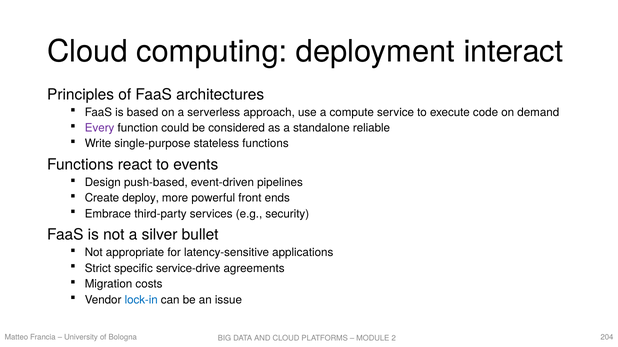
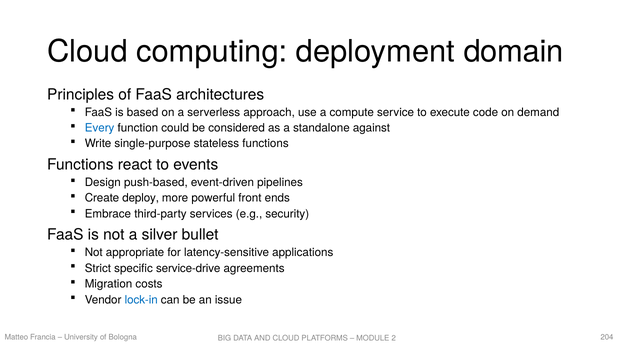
interact: interact -> domain (513, 52)
Every colour: purple -> blue (100, 128)
reliable: reliable -> against (371, 128)
